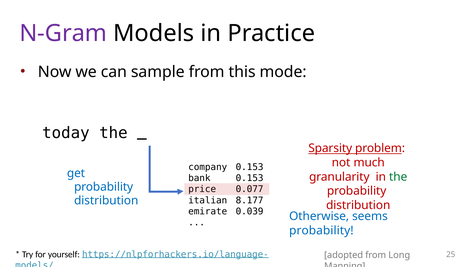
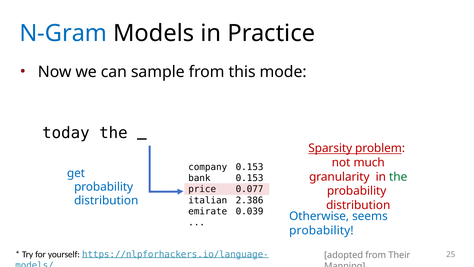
N-Gram colour: purple -> blue (63, 33)
8.177: 8.177 -> 2.386 (250, 200)
Long: Long -> Their (399, 255)
